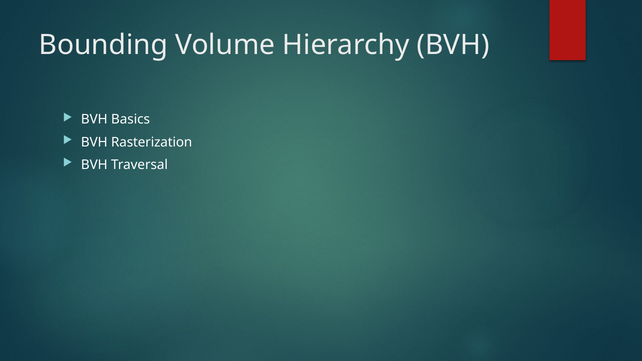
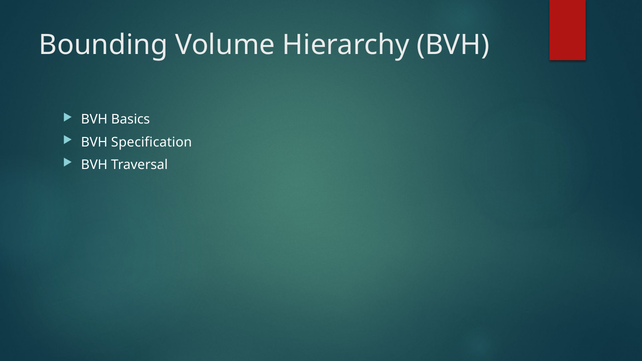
Rasterization: Rasterization -> Specification (152, 142)
